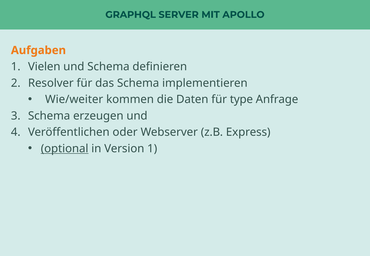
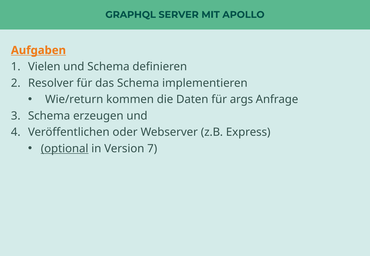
Aufgaben underline: none -> present (38, 50)
Wie/weiter: Wie/weiter -> Wie/return (74, 100)
type: type -> args (241, 100)
Version 1: 1 -> 7 (152, 149)
